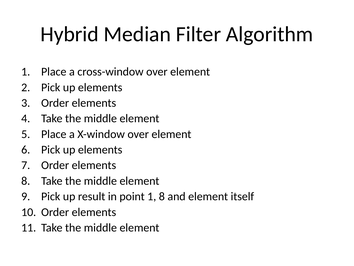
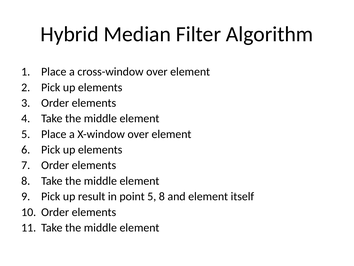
point 1: 1 -> 5 (152, 196)
